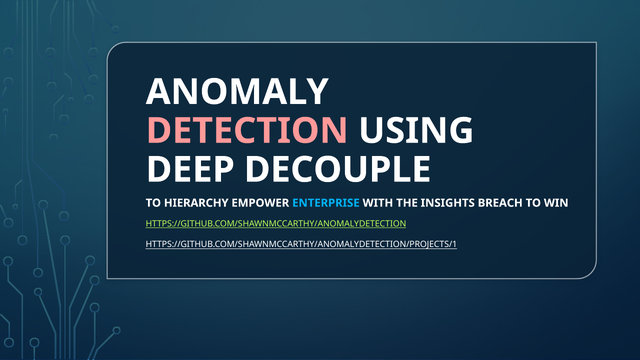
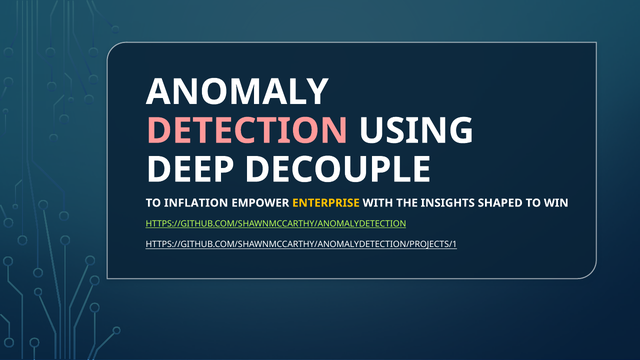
HIERARCHY: HIERARCHY -> INFLATION (196, 203)
ENTERPRISE colour: light blue -> yellow (326, 203)
BREACH: BREACH -> SHAPED (500, 203)
